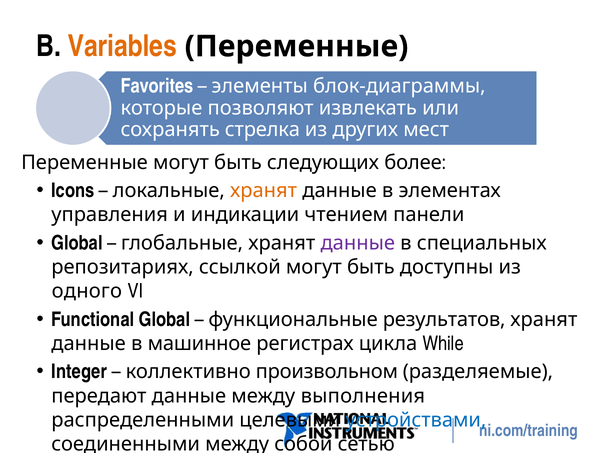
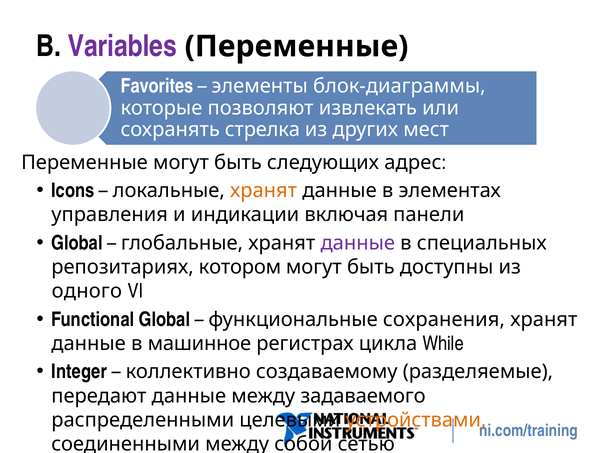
Variables colour: orange -> purple (122, 46)
более: более -> адрес (413, 162)
чтением: чтением -> включая (346, 215)
ссылкой: ссылкой -> котором (240, 267)
результатов: результатов -> сохранения (444, 319)
произвольном: произвольном -> создаваемому (327, 372)
выполнения: выполнения -> задаваемого (363, 396)
устройствами colour: blue -> orange (416, 420)
